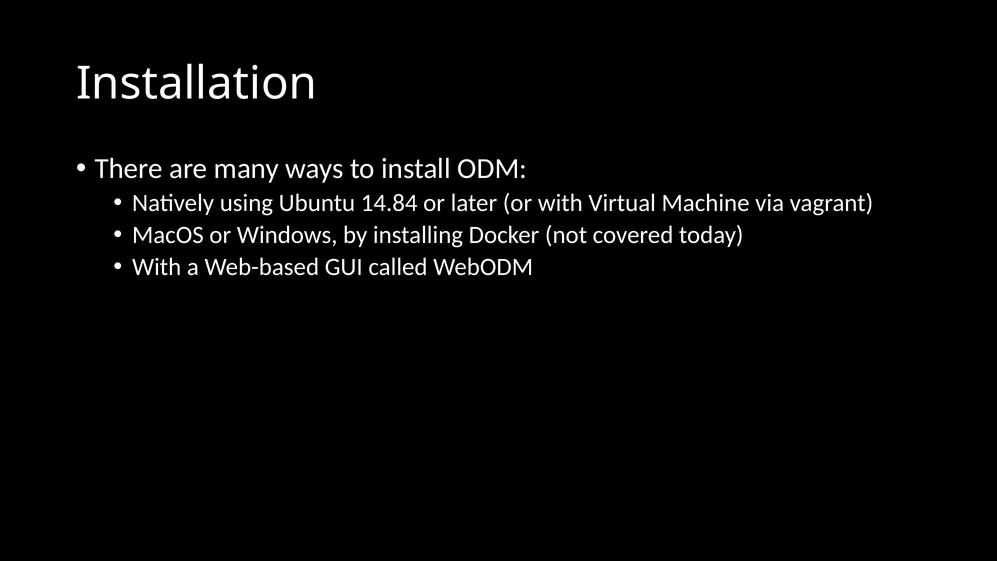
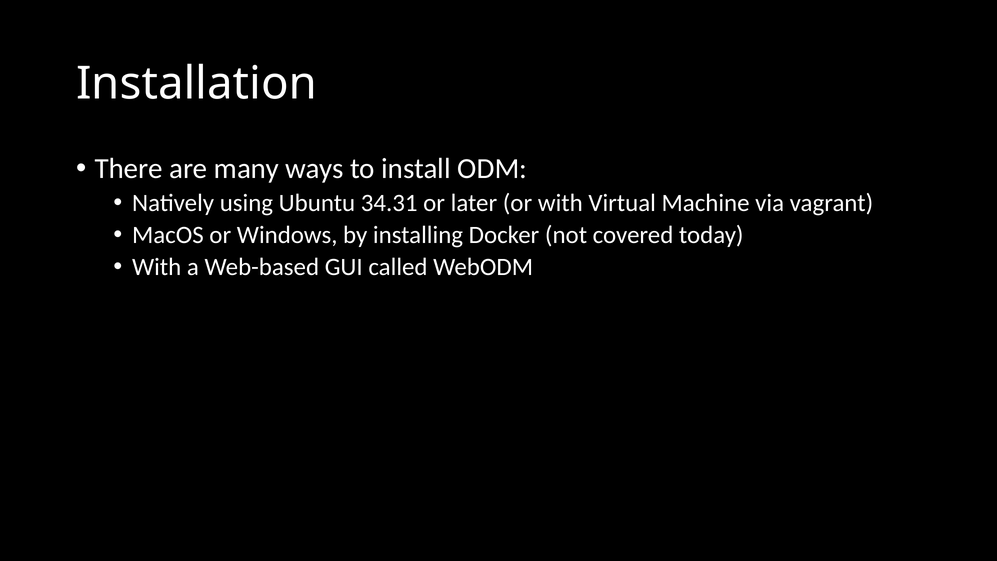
14.84: 14.84 -> 34.31 (389, 203)
